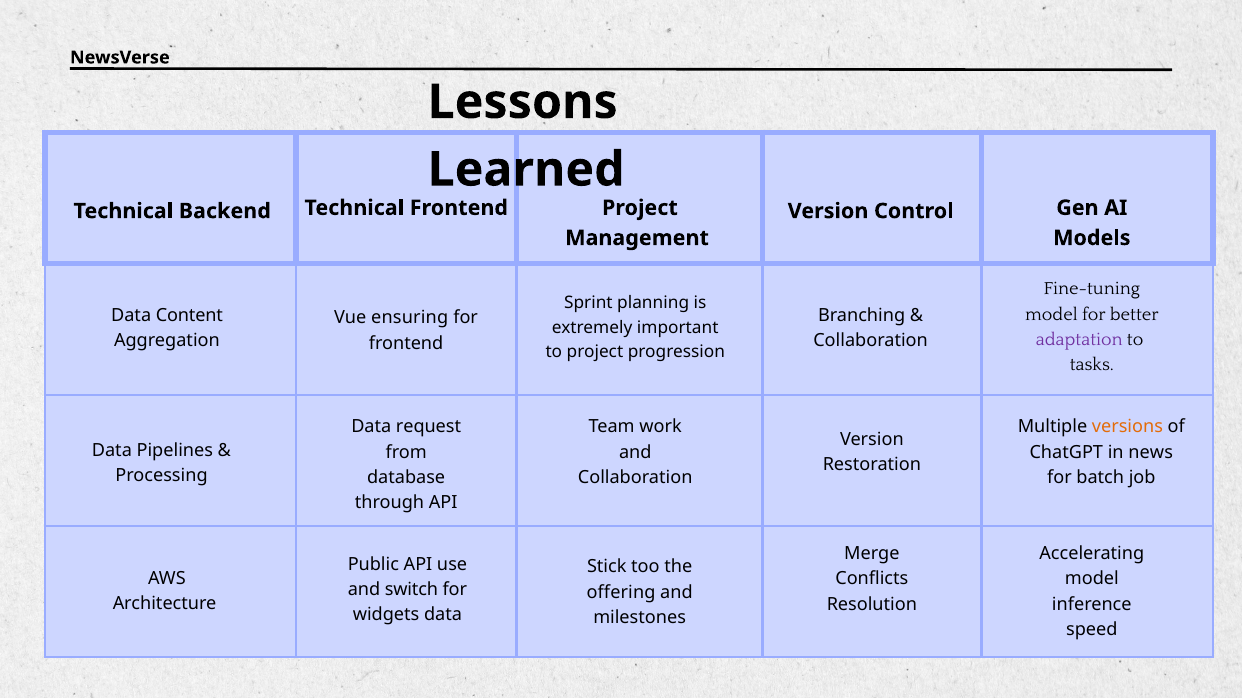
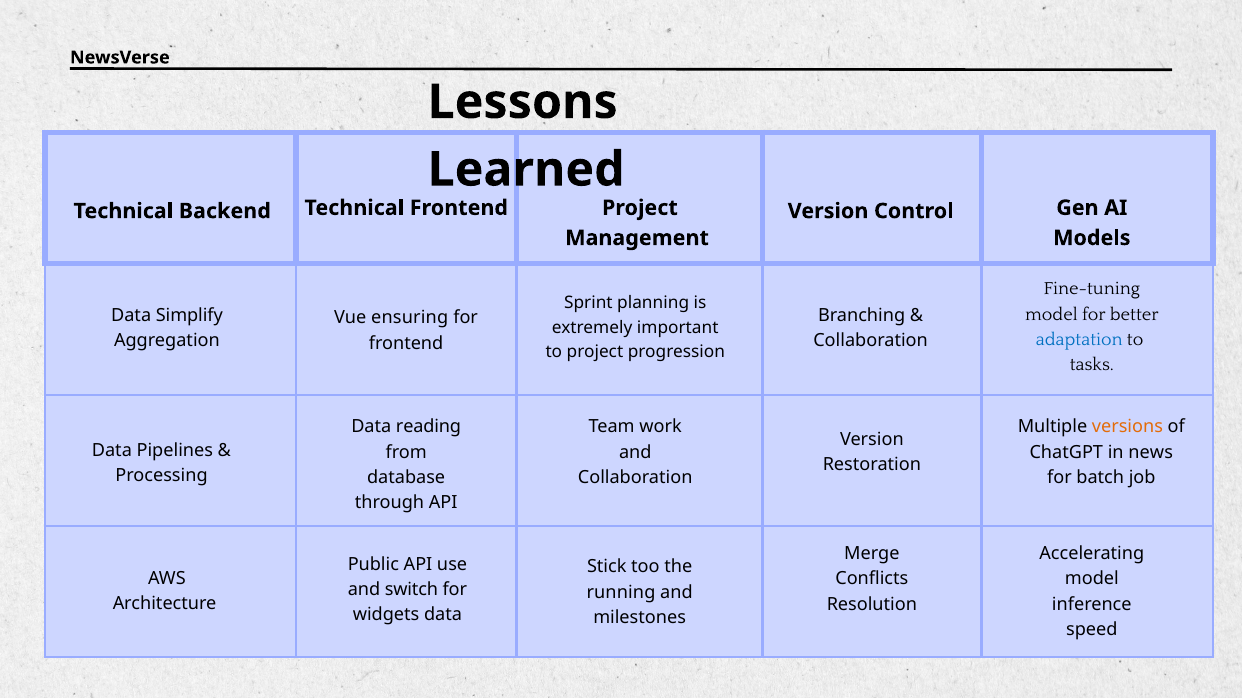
Content: Content -> Simplify (189, 316)
adaptation colour: purple -> blue (1079, 340)
request: request -> reading (429, 427)
offering: offering -> running (621, 593)
